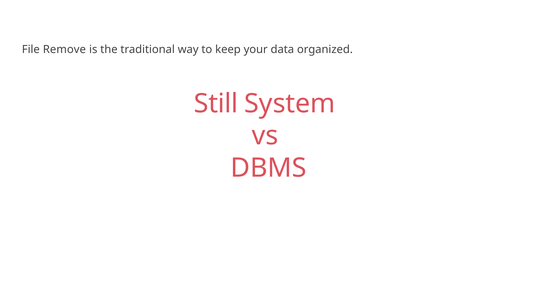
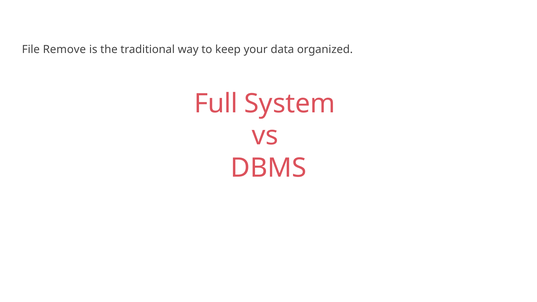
Still: Still -> Full (216, 103)
